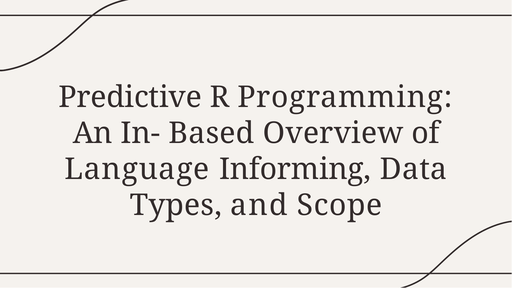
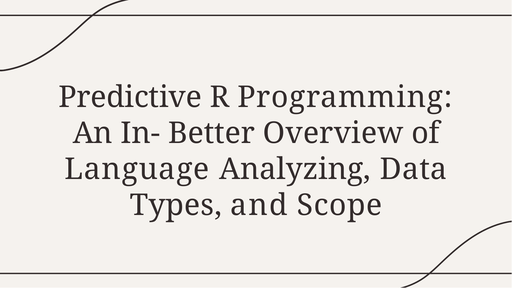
Based: Based -> Better (212, 133)
Informing: Informing -> Analyzing (295, 169)
